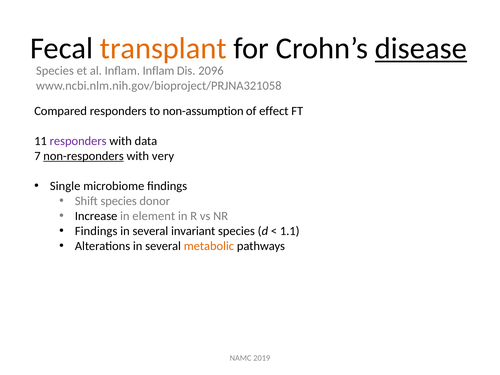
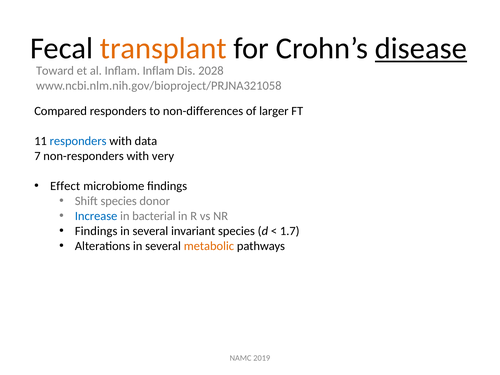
Species: Species -> Toward (55, 71)
2096: 2096 -> 2028 (211, 71)
non-assumption: non-assumption -> non-differences (203, 111)
effect: effect -> larger (274, 111)
responders colour: purple -> blue (78, 141)
non-responders underline: present -> none (84, 156)
Single: Single -> Effect (65, 186)
Increase colour: black -> blue (96, 216)
element: element -> bacterial (154, 216)
1.1: 1.1 -> 1.7 (290, 231)
